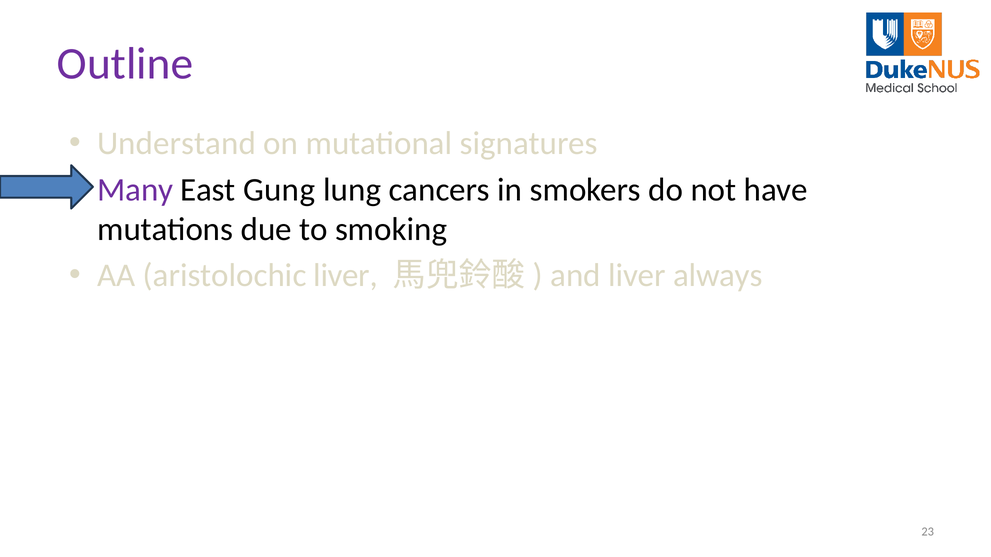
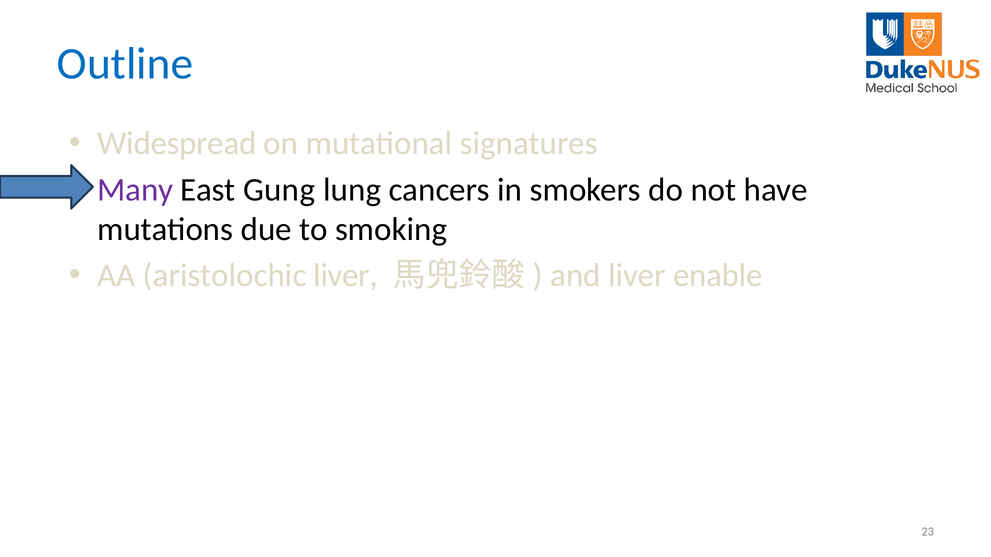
Outline colour: purple -> blue (125, 64)
Understand: Understand -> Widespread (177, 144)
always: always -> enable (718, 276)
